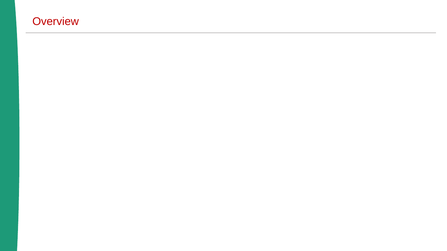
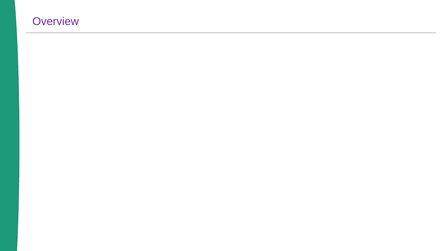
Overview colour: red -> purple (56, 22)
